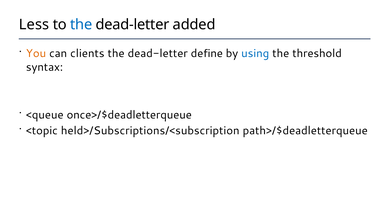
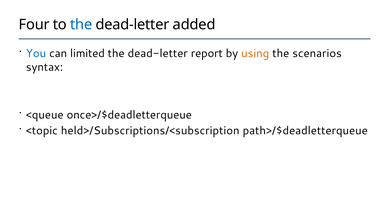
Less: Less -> Four (34, 24)
You colour: orange -> blue (36, 53)
clients: clients -> limited (87, 53)
define: define -> report (207, 53)
using colour: blue -> orange (255, 53)
threshold: threshold -> scenarios (317, 53)
